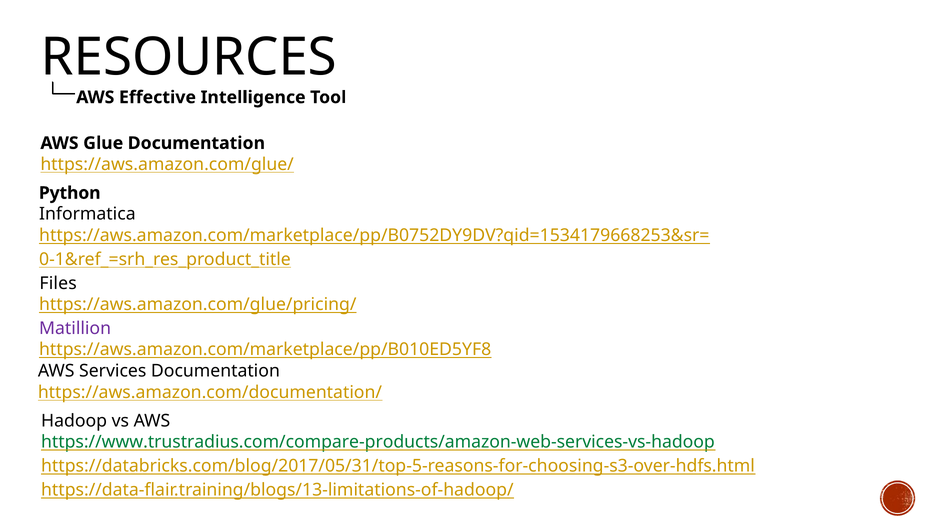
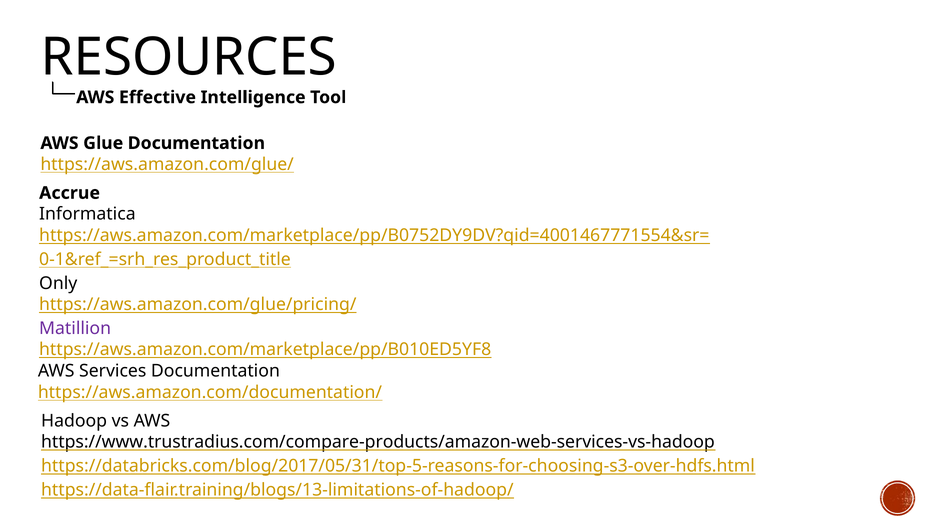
Python: Python -> Accrue (70, 193)
https://aws.amazon.com/marketplace/pp/B0752DY9DV?qid=1534179668253&sr=: https://aws.amazon.com/marketplace/pp/B0752DY9DV?qid=1534179668253&sr= -> https://aws.amazon.com/marketplace/pp/B0752DY9DV?qid=4001467771554&sr= (374, 235)
Files: Files -> Only (58, 283)
https://www.trustradius.com/compare-products/amazon-web-services-vs-hadoop colour: green -> black (378, 442)
